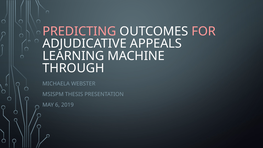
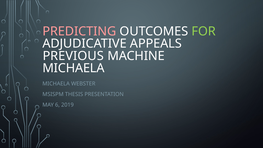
FOR colour: pink -> light green (204, 31)
LEARNING: LEARNING -> PREVIOUS (73, 56)
THROUGH: THROUGH -> MICHAELA (74, 68)
